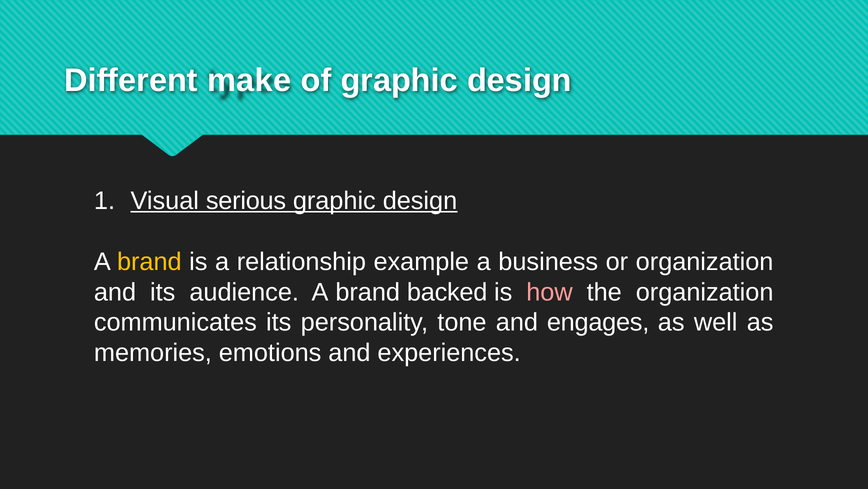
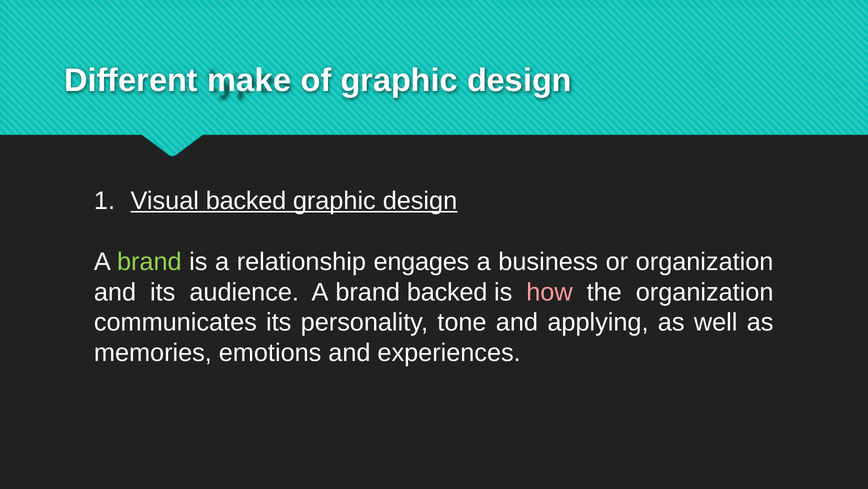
Visual serious: serious -> backed (246, 201)
brand colour: yellow -> light green (149, 261)
example: example -> engages (421, 261)
engages: engages -> applying (598, 322)
